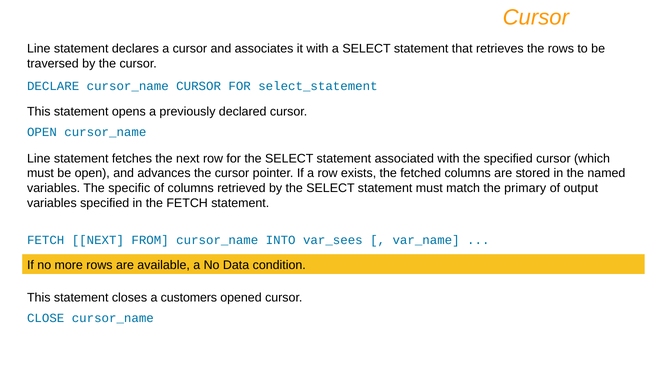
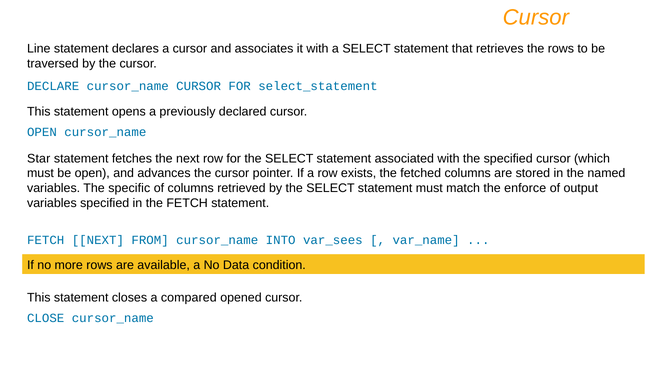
Line: Line -> Star (39, 158)
primary: primary -> enforce (525, 188)
customers: customers -> compared (189, 297)
